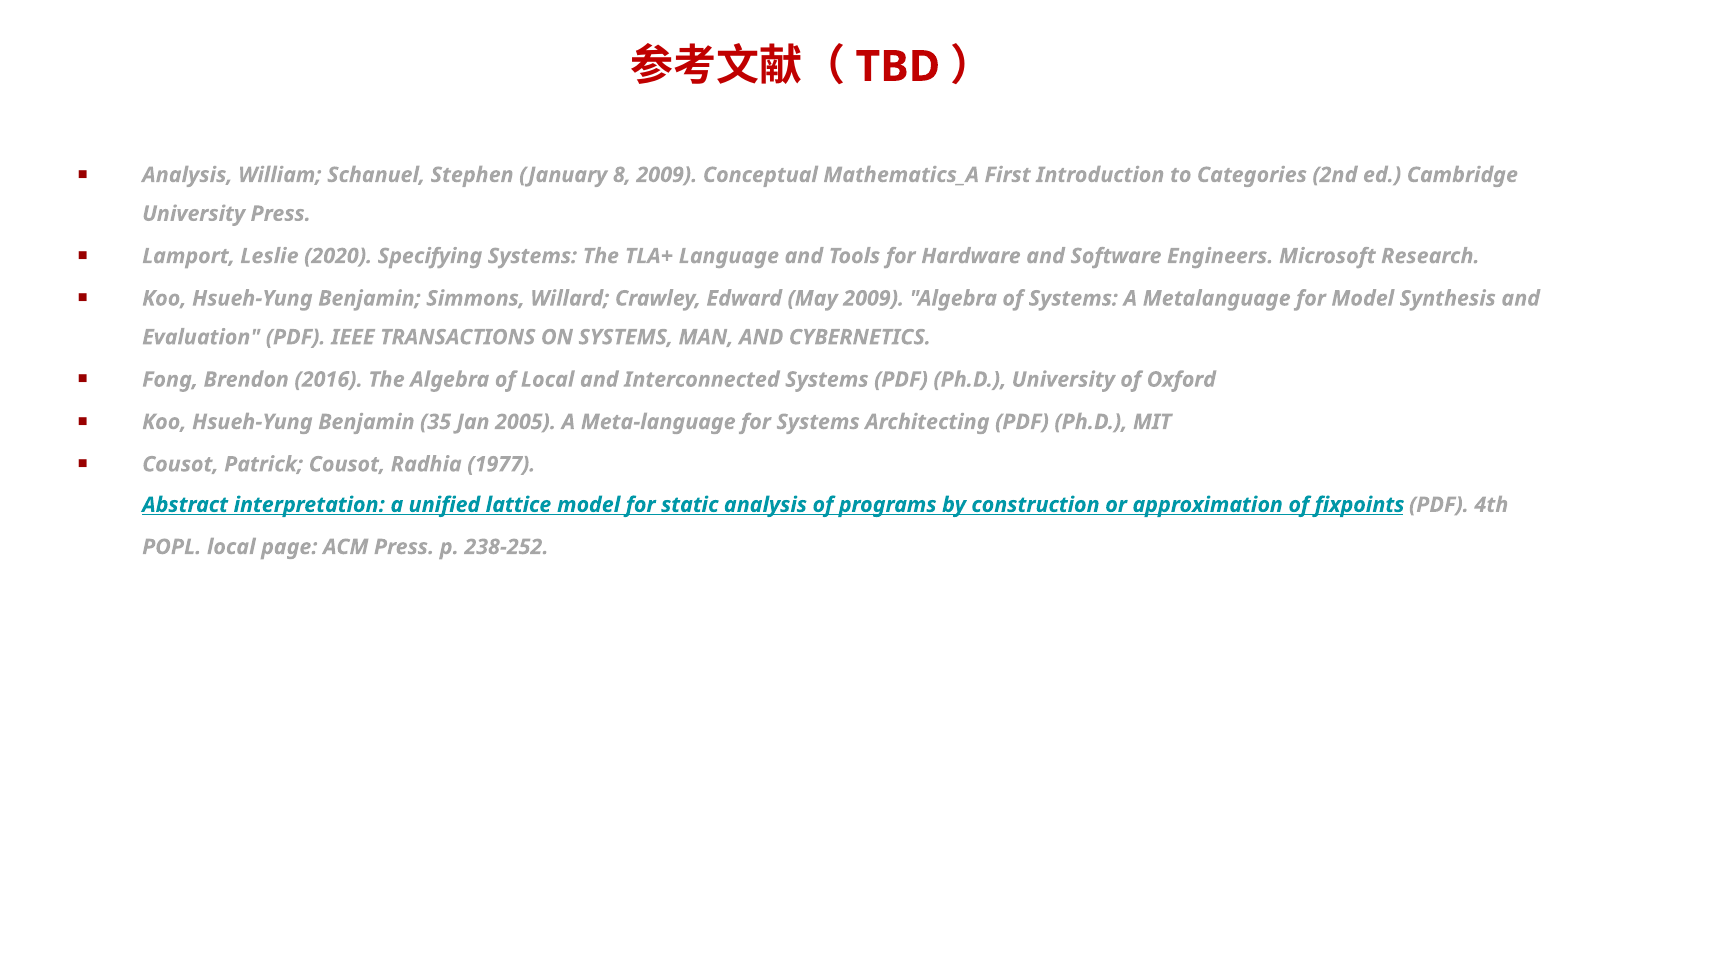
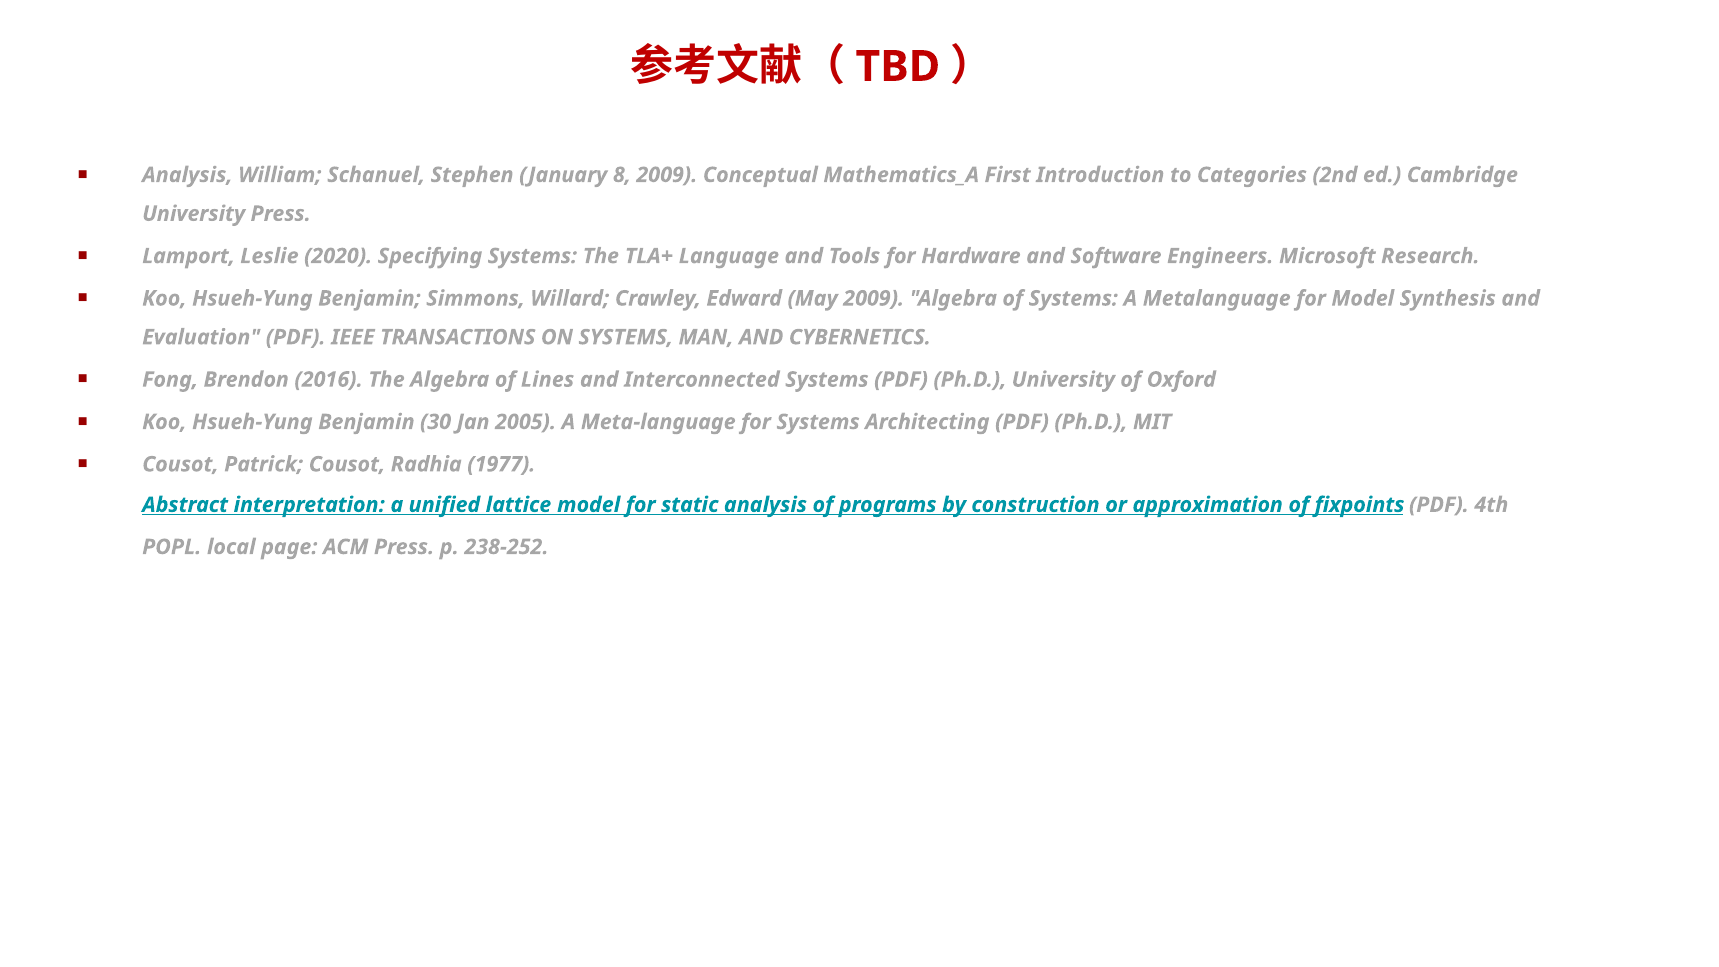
of Local: Local -> Lines (548, 380)
35: 35 -> 30 (436, 422)
